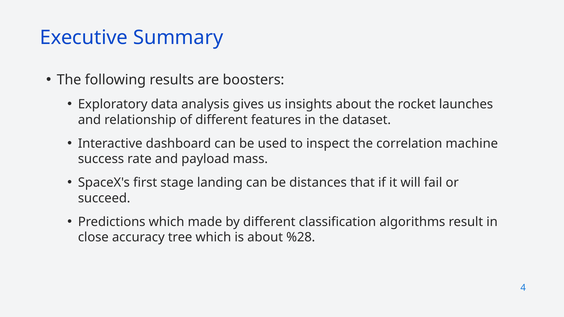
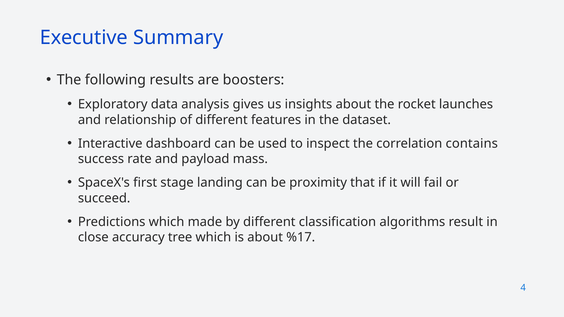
machine: machine -> contains (472, 144)
distances: distances -> proximity (318, 183)
%28: %28 -> %17 (301, 237)
